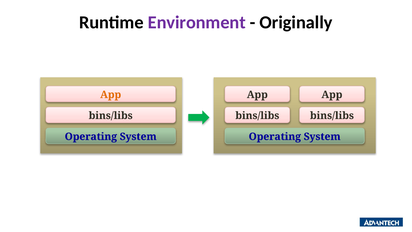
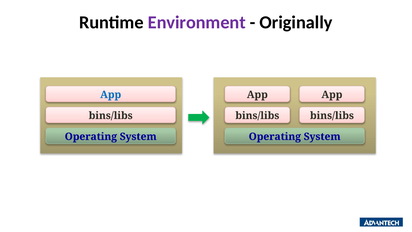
App colour: orange -> blue (111, 95)
